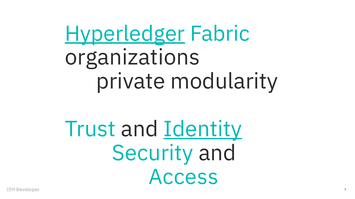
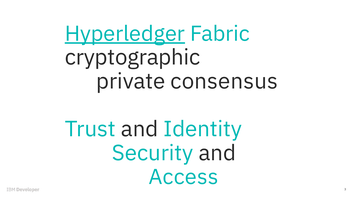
organizations: organizations -> cryptographic (132, 58)
modularity: modularity -> consensus (224, 82)
Identity underline: present -> none (203, 130)
